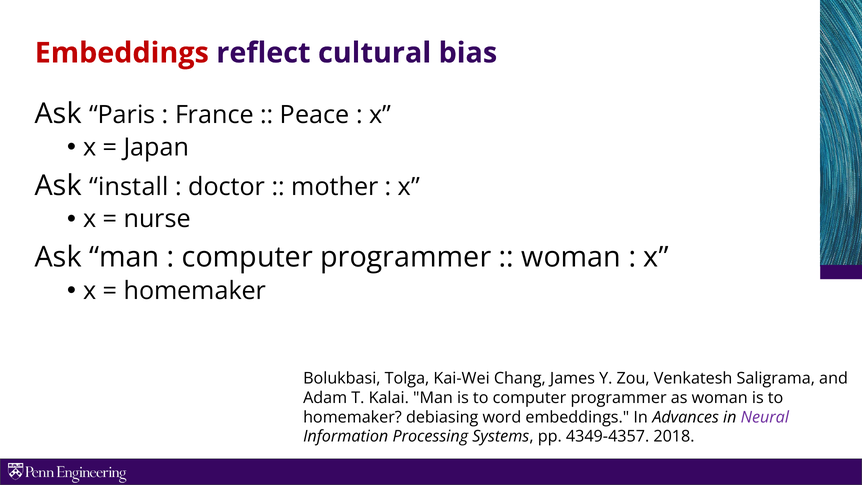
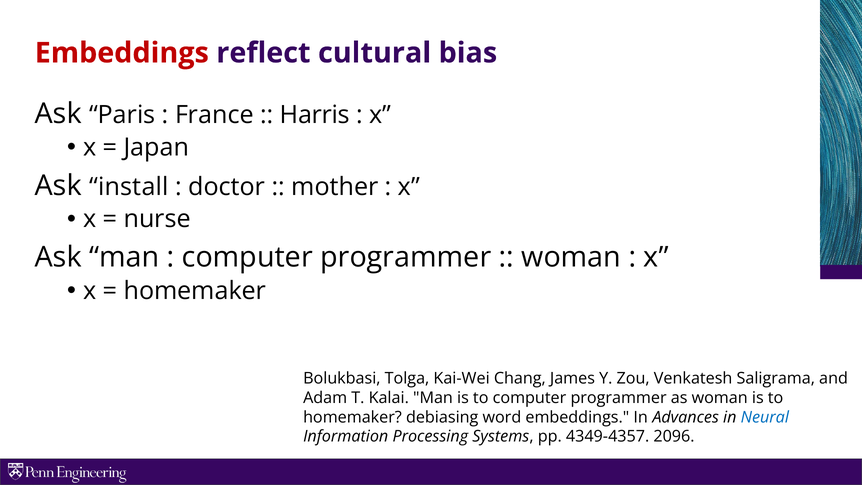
Peace: Peace -> Harris (315, 115)
Neural colour: purple -> blue (765, 417)
2018: 2018 -> 2096 (674, 437)
